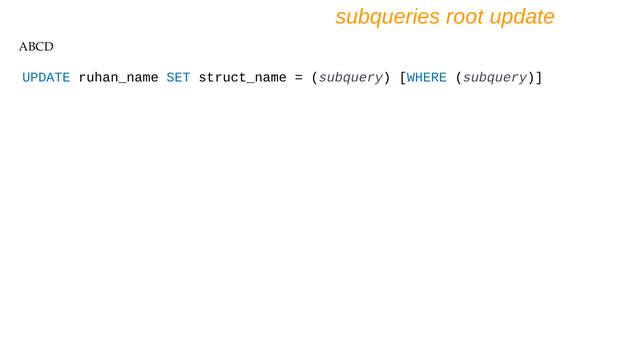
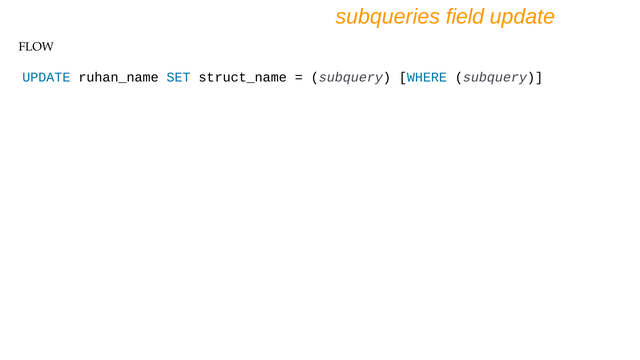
root: root -> field (465, 17)
ABCD: ABCD -> FLOW (36, 47)
